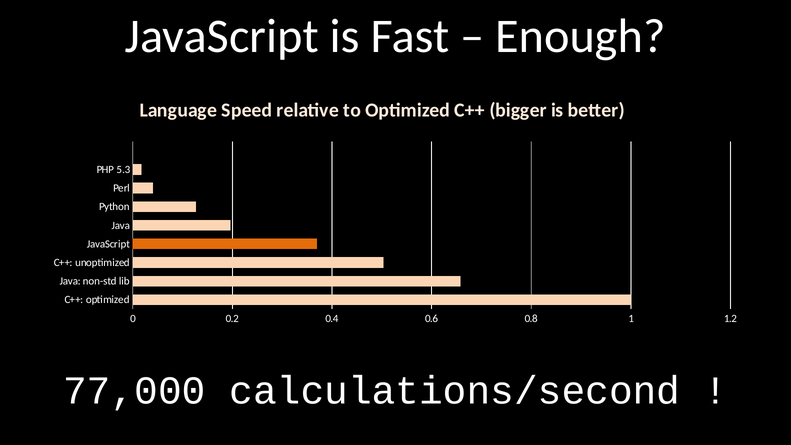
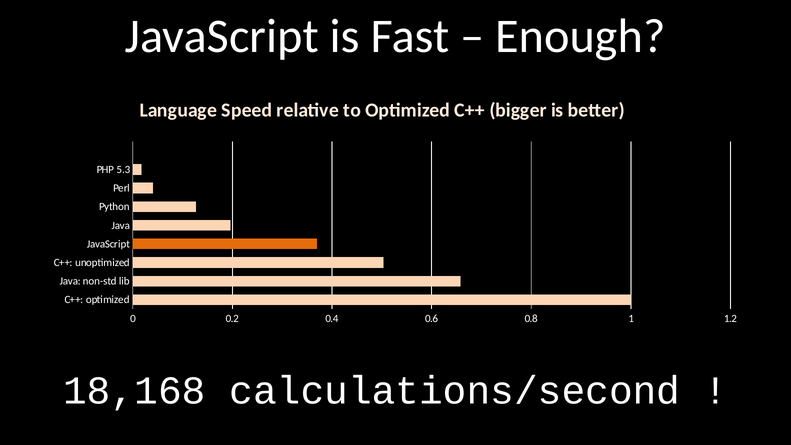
77,000: 77,000 -> 18,168 (134, 391)
